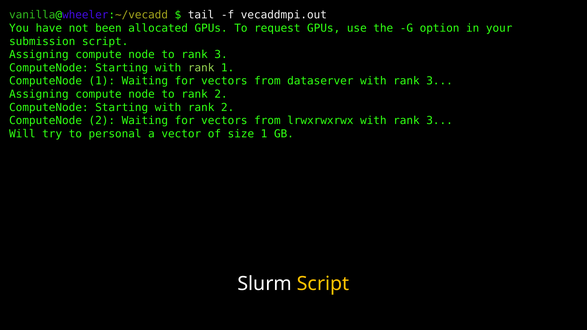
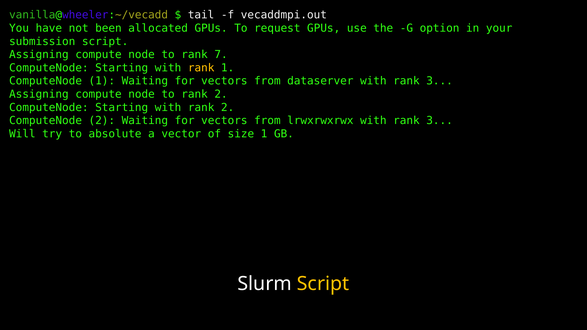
to rank 3: 3 -> 7 (221, 55)
rank colour: light green -> yellow (201, 68)
personal: personal -> absolute (115, 134)
